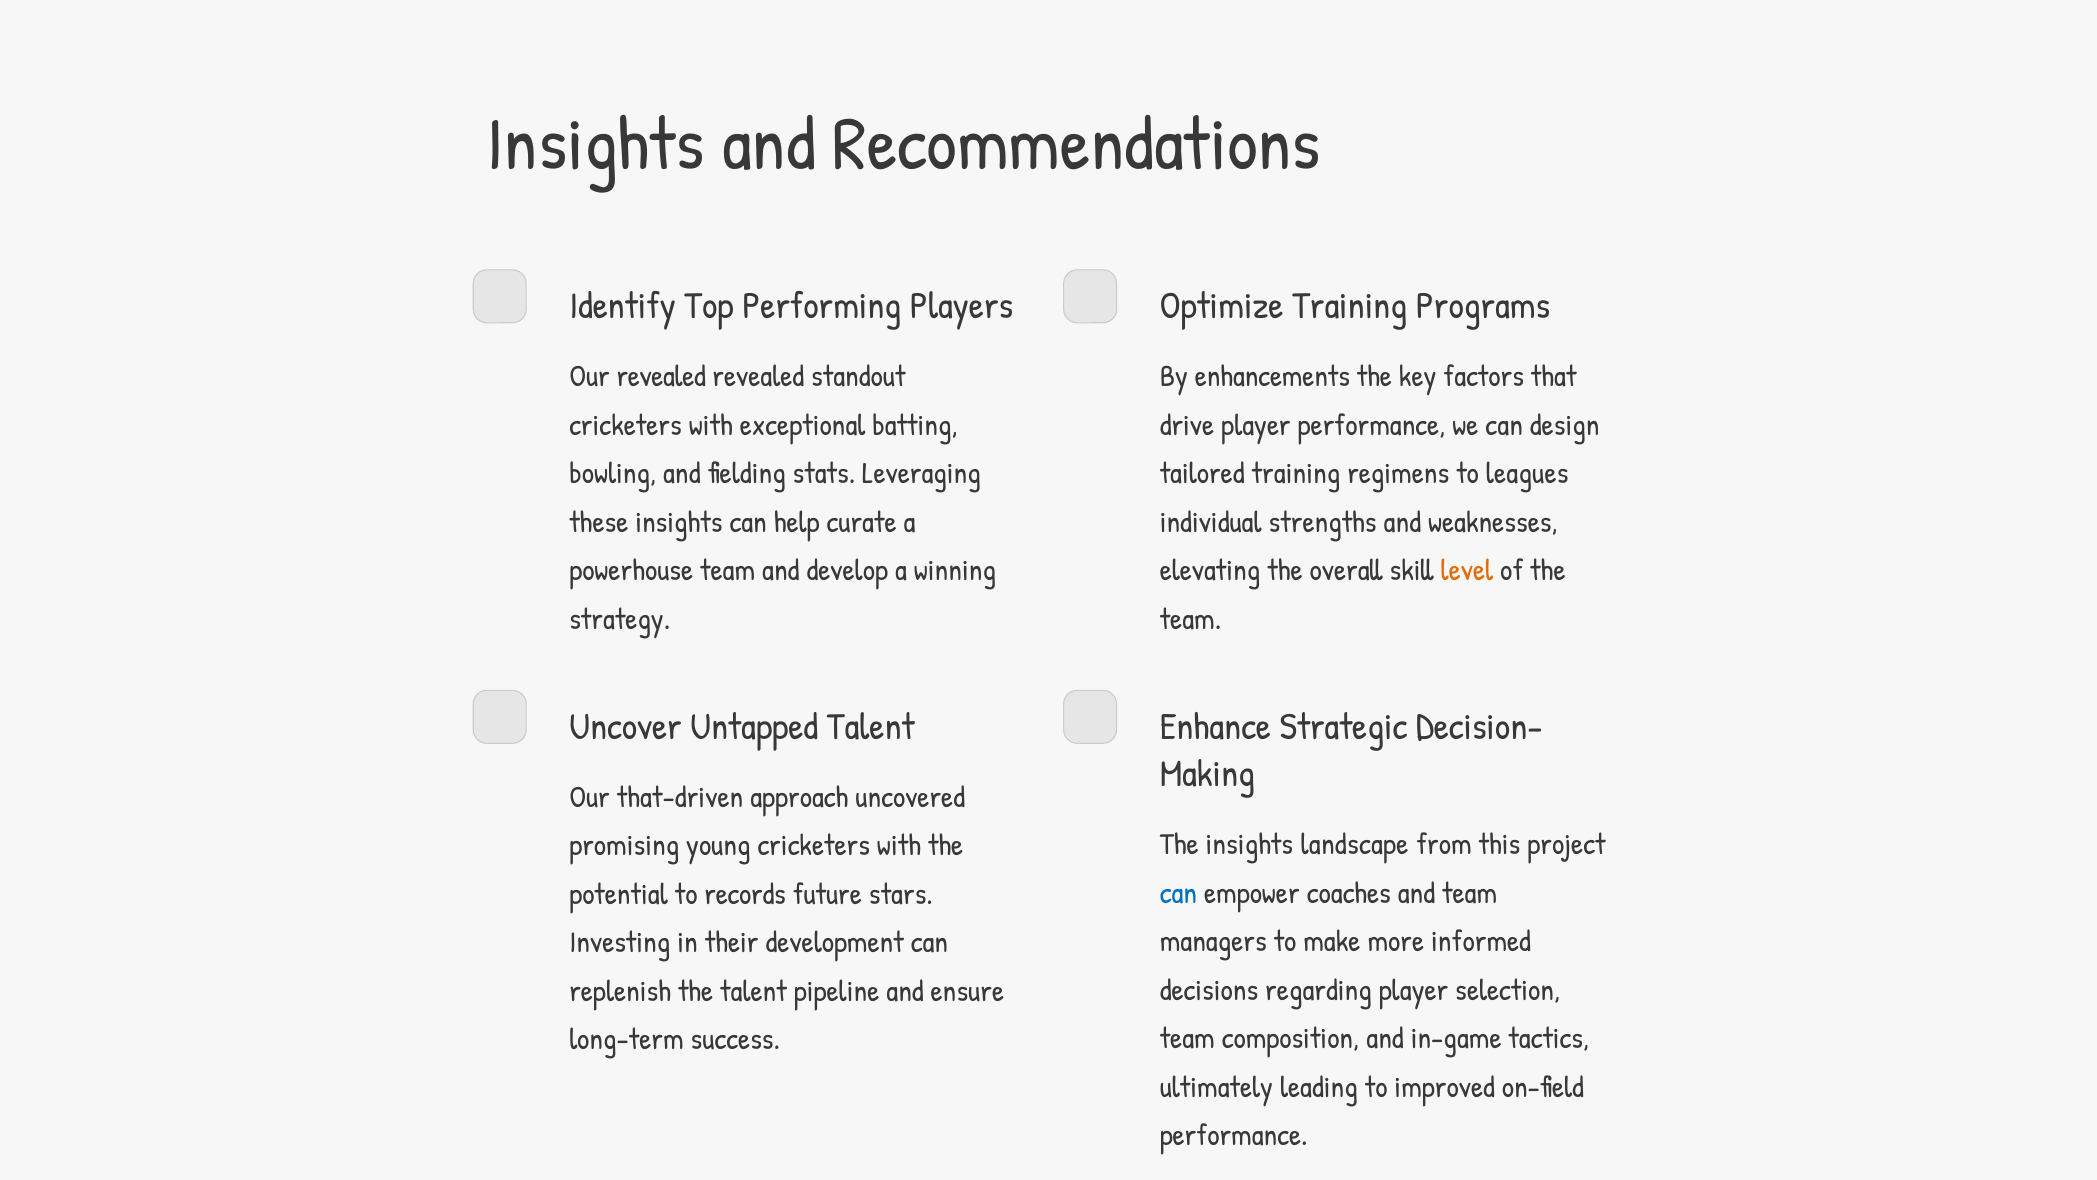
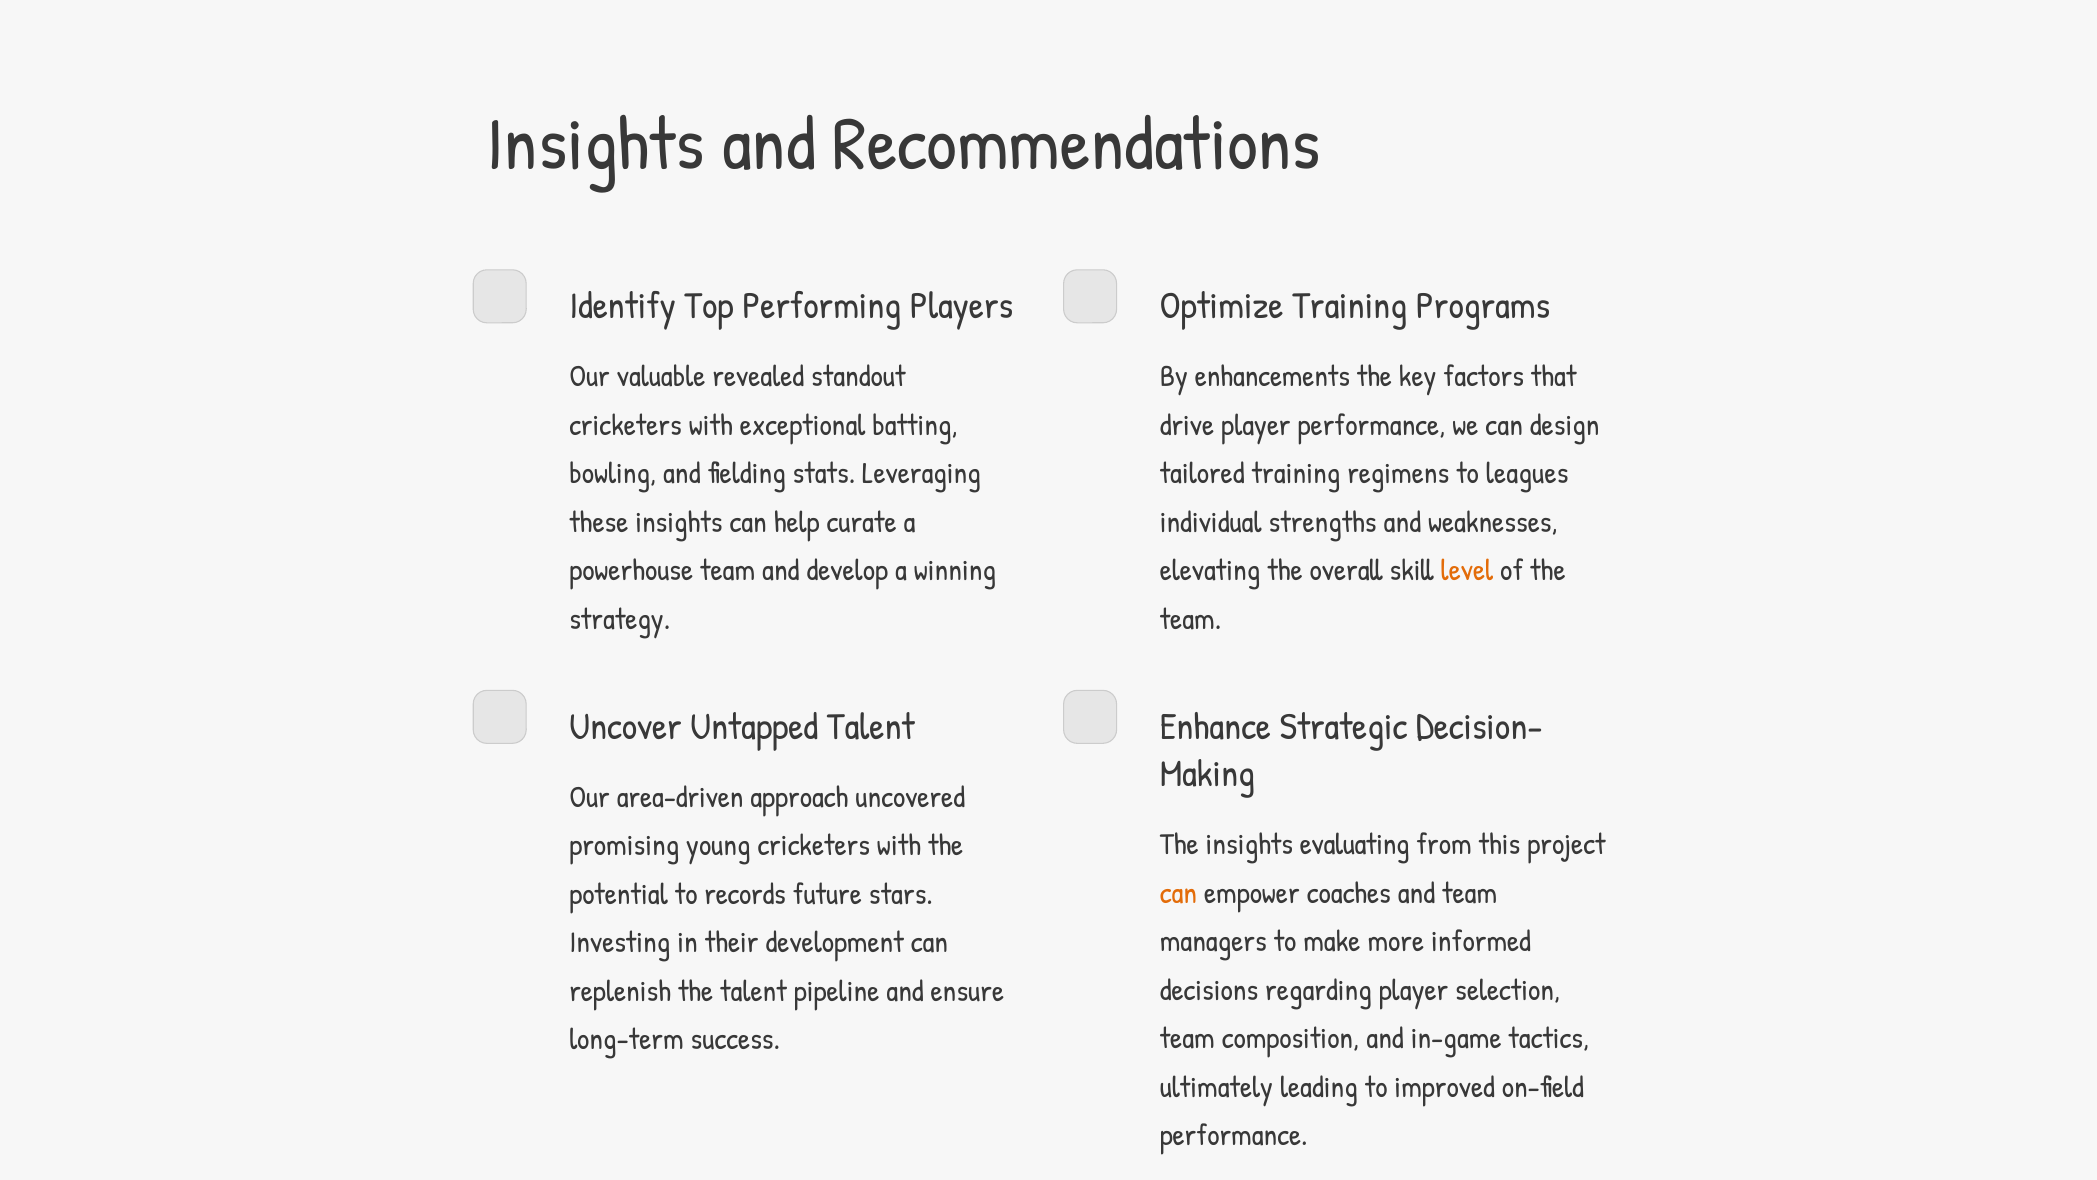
Our revealed: revealed -> valuable (661, 377)
that-driven: that-driven -> area-driven (680, 797)
landscape: landscape -> evaluating (1355, 845)
can colour: blue -> orange (1178, 893)
